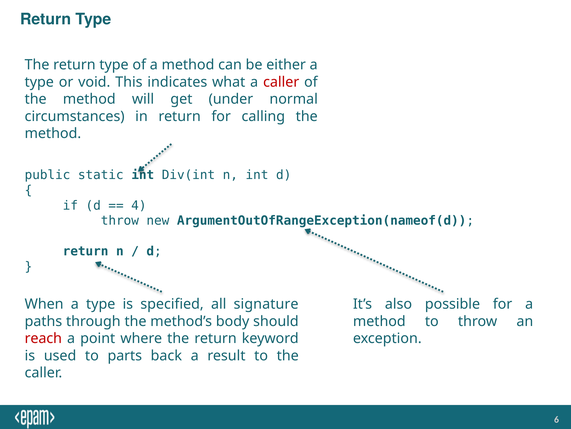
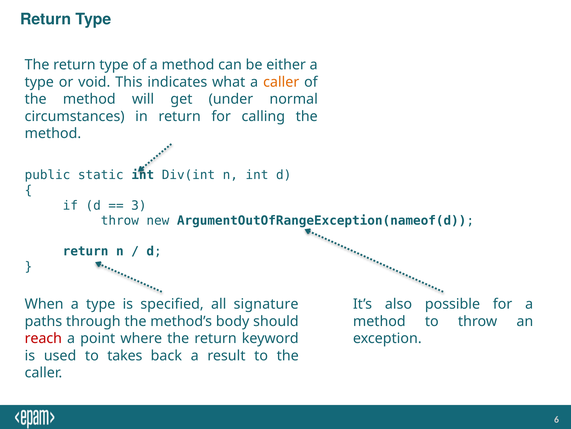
caller colour: red -> orange (281, 82)
4: 4 -> 3 (139, 205)
parts: parts -> takes (125, 355)
